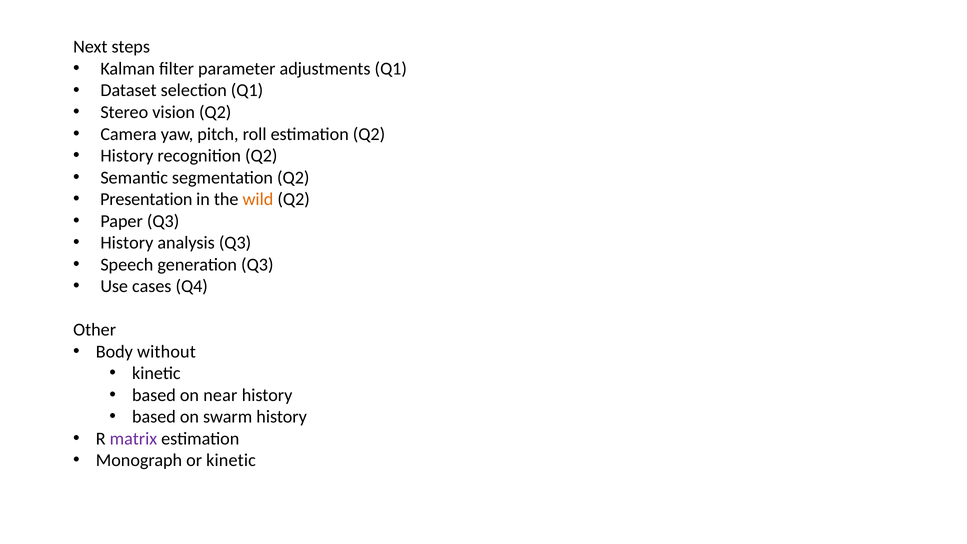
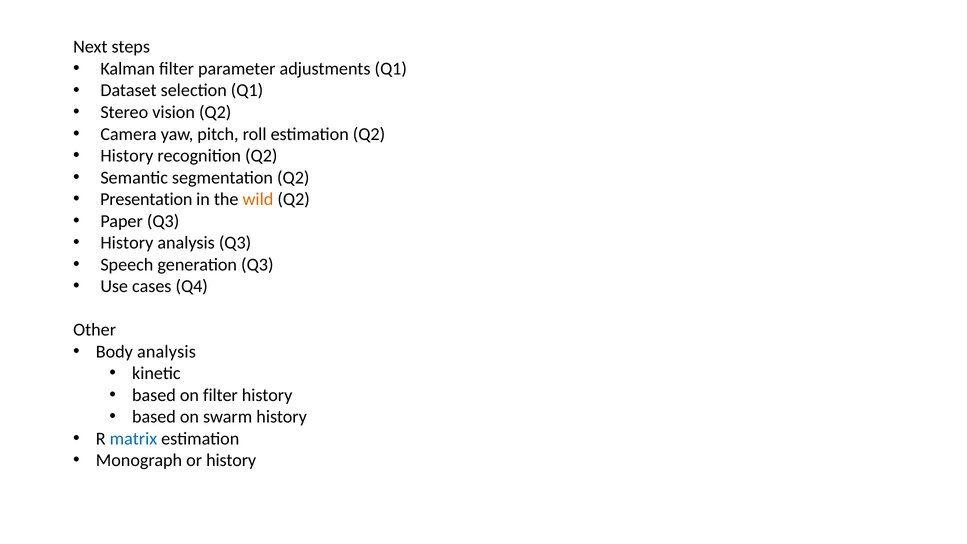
Body without: without -> analysis (166, 352)
on near: near -> filter (220, 395)
matrix colour: purple -> blue (133, 439)
or kinetic: kinetic -> history (231, 460)
